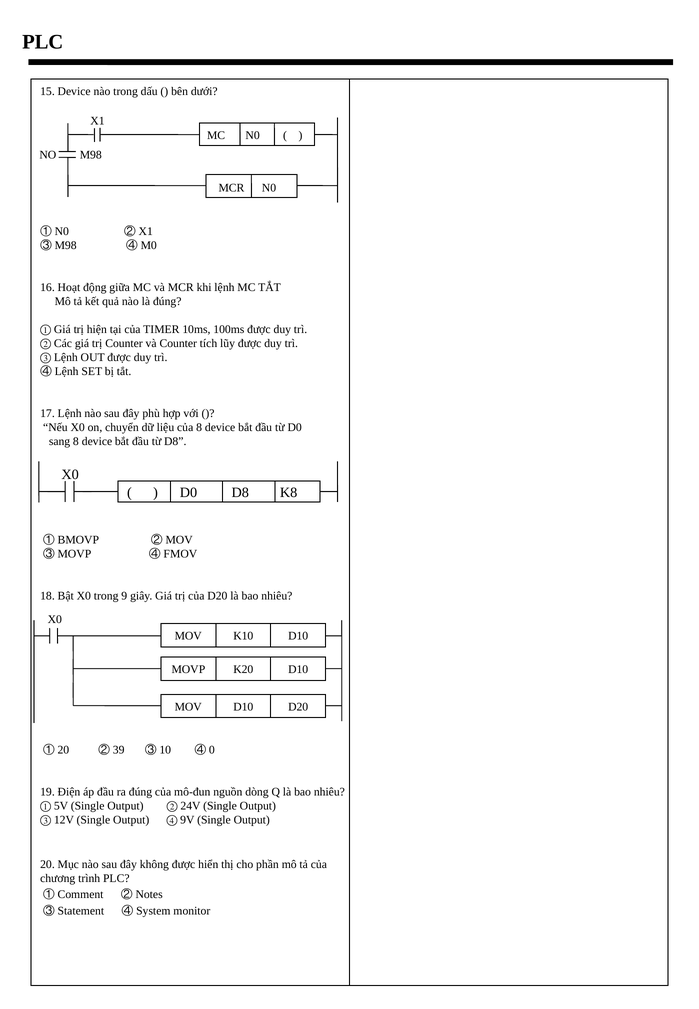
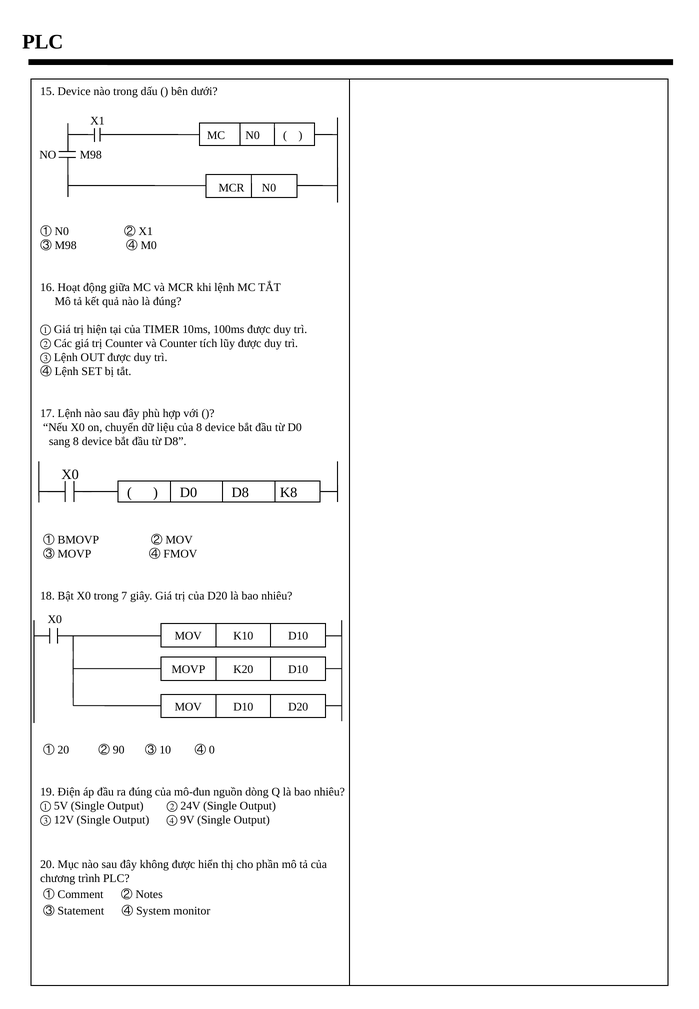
9: 9 -> 7 (124, 596)
39: 39 -> 90 (119, 750)
